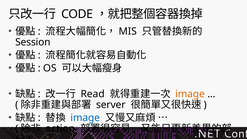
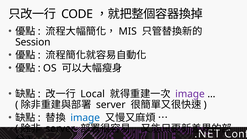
Read: Read -> Local (93, 94)
image colour: orange -> purple (190, 94)
action: action -> server (60, 129)
